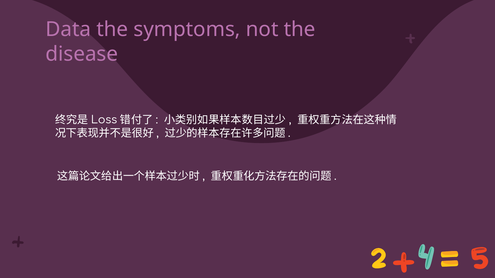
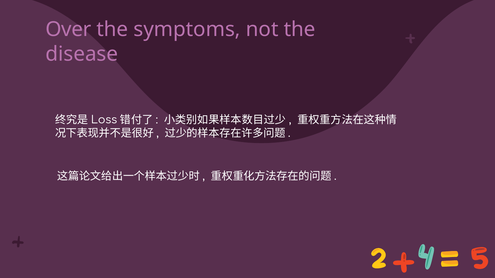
Data: Data -> Over (68, 29)
